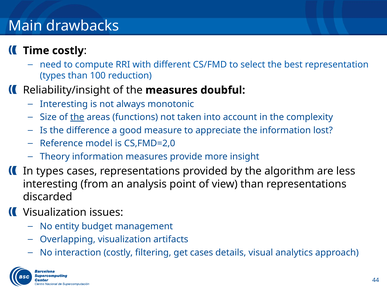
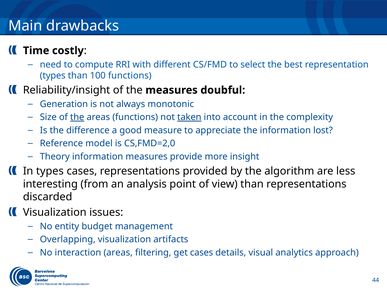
100 reduction: reduction -> functions (130, 76)
Interesting: Interesting -> Generation (64, 104)
taken underline: none -> present (189, 117)
interaction costly: costly -> areas (118, 253)
